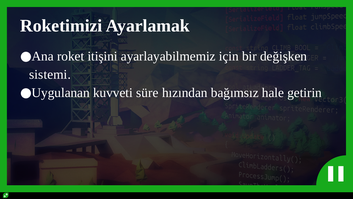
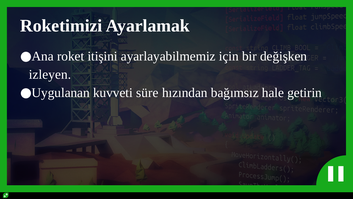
sistemi: sistemi -> izleyen (50, 74)
